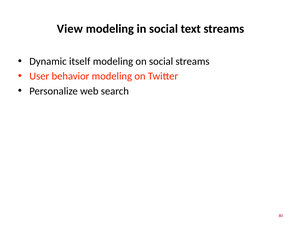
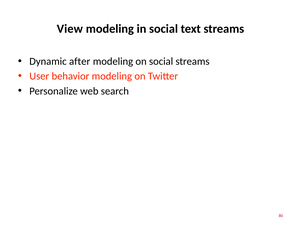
itself: itself -> after (80, 61)
